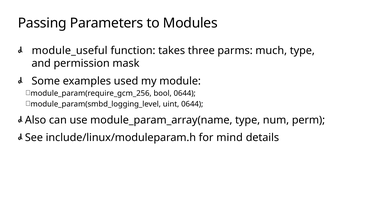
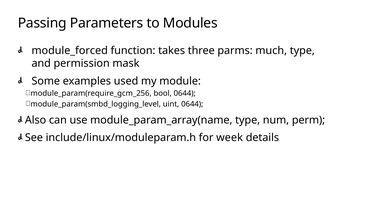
module_useful: module_useful -> module_forced (70, 51)
mind: mind -> week (230, 138)
